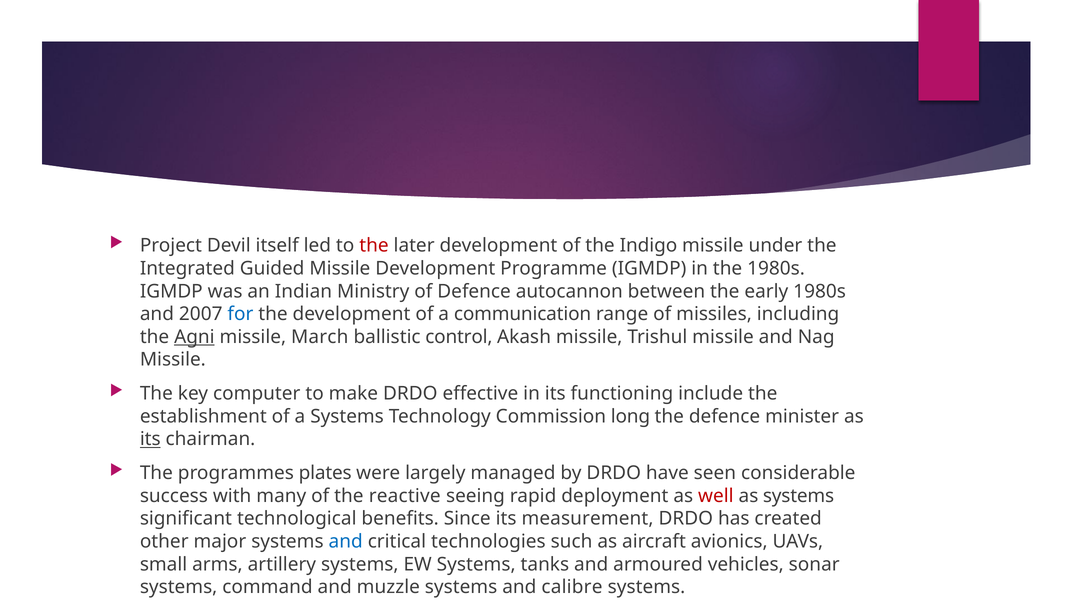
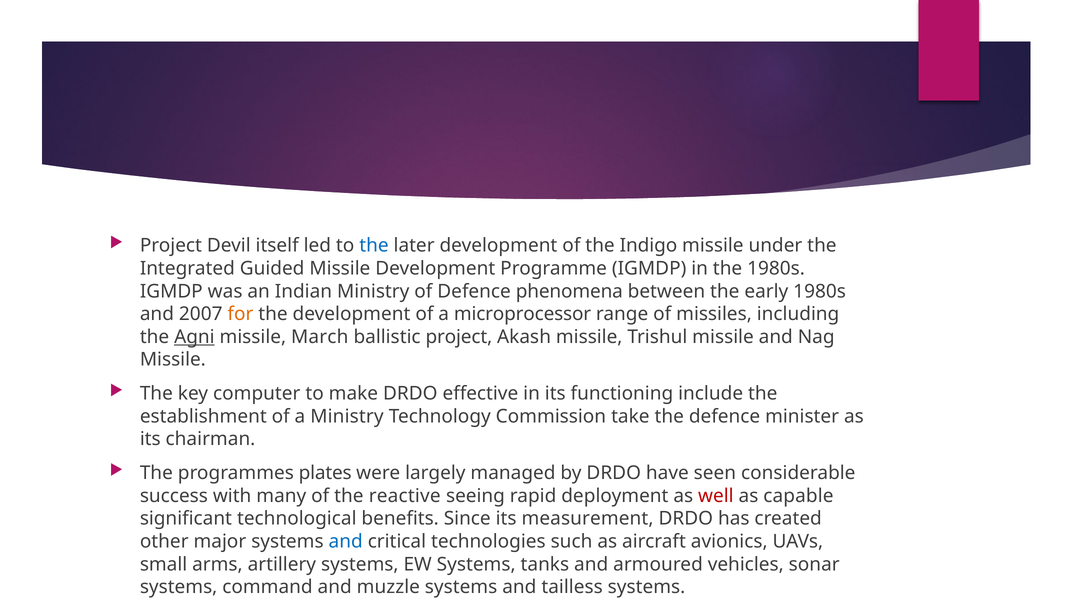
the colour: red -> blue (374, 246)
autocannon: autocannon -> phenomena (569, 292)
for colour: blue -> orange (240, 314)
communication: communication -> microprocessor (523, 314)
ballistic control: control -> project (459, 337)
a Systems: Systems -> Ministry (347, 417)
long: long -> take (630, 417)
its underline: present -> none (150, 440)
as systems: systems -> capable (798, 496)
calibre: calibre -> tailless (572, 588)
